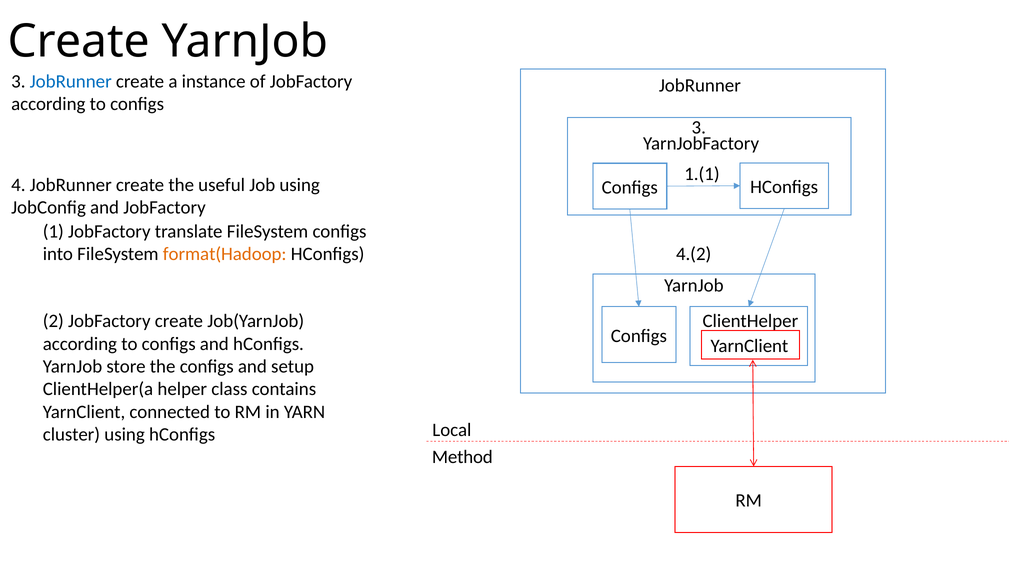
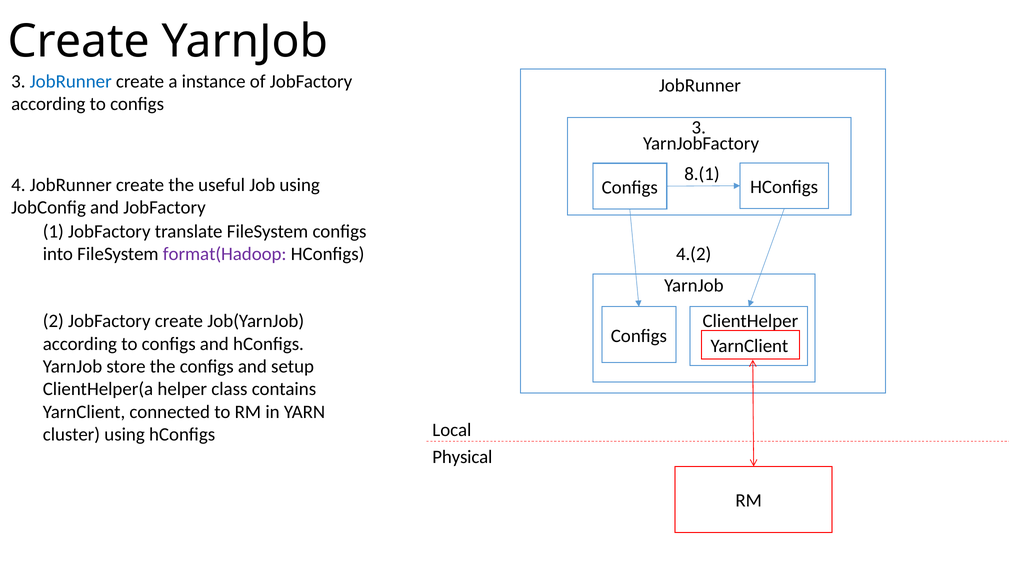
1.(1: 1.(1 -> 8.(1 (702, 174)
format(Hadoop colour: orange -> purple (225, 254)
Method: Method -> Physical (462, 457)
